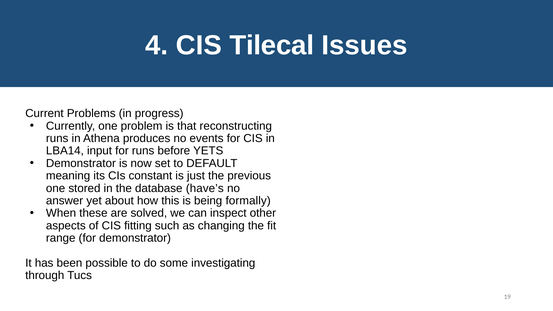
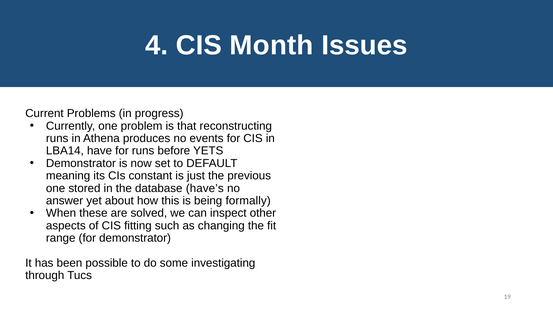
Tilecal: Tilecal -> Month (272, 45)
input: input -> have (100, 151)
